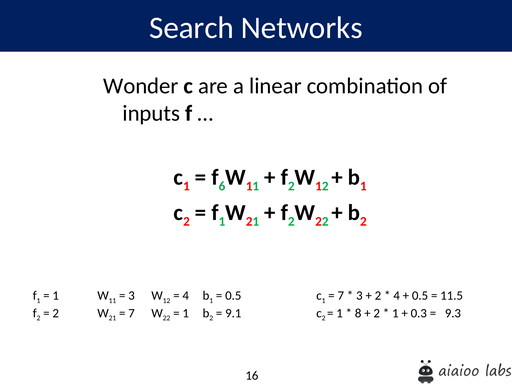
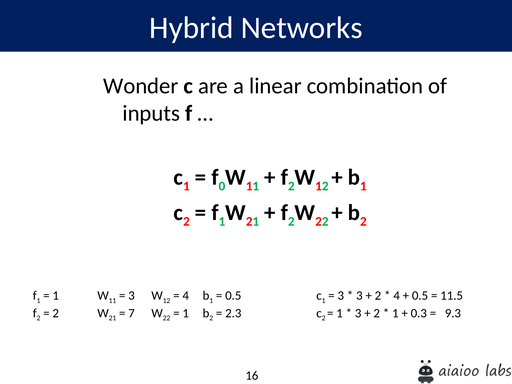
Search: Search -> Hybrid (191, 28)
6: 6 -> 0 (222, 186)
7: 7 -> 3 (341, 296)
9.1: 9.1 -> 2.3 (233, 313)
8: 8 -> 3 (358, 313)
